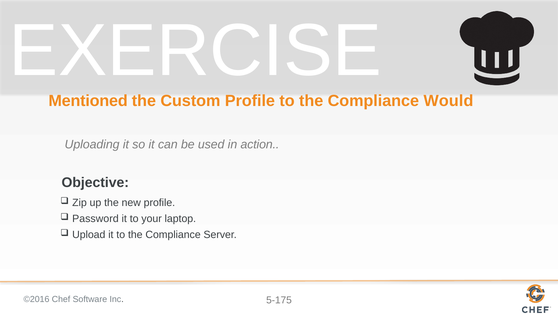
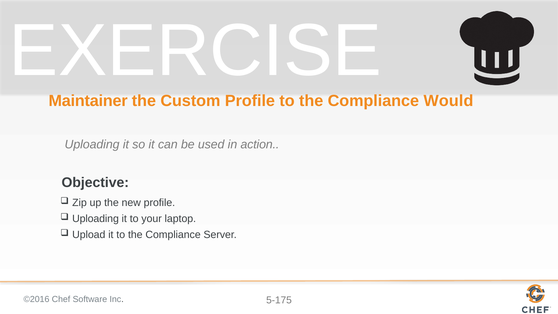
Mentioned: Mentioned -> Maintainer (88, 101)
Password: Password -> Uploading (96, 219)
